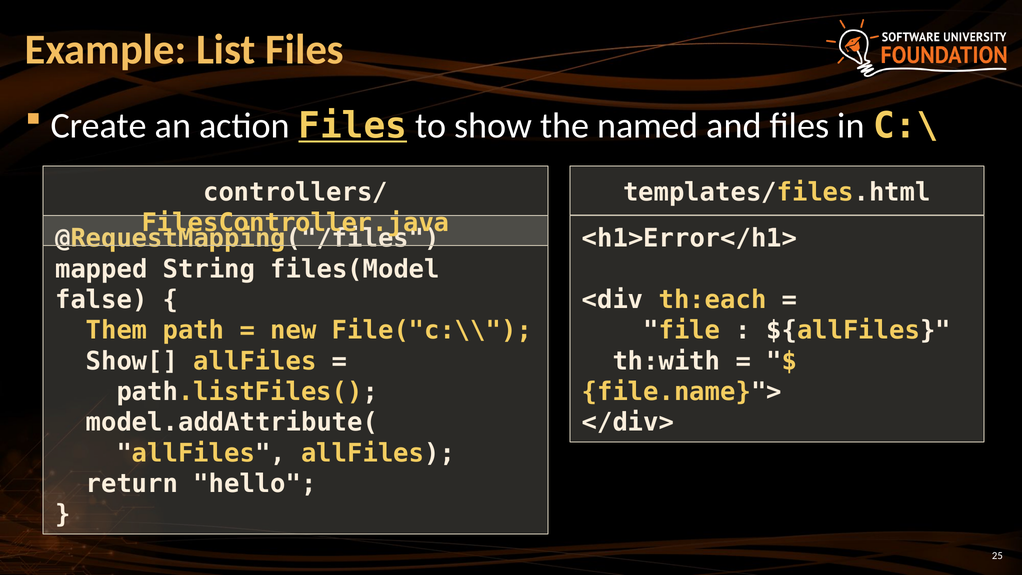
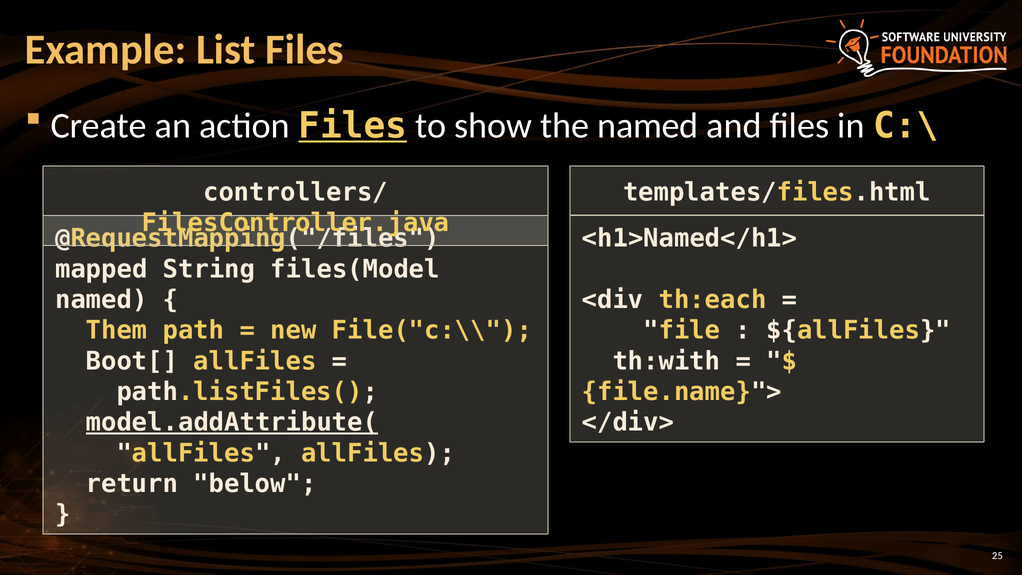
<h1>Error</h1>: <h1>Error</h1> -> <h1>Named</h1> (690, 239)
false: false -> named (101, 300)
Show[: Show[ -> Boot[ (132, 361)
model.addAttribute( underline: none -> present (232, 423)
hello: hello -> below (255, 484)
